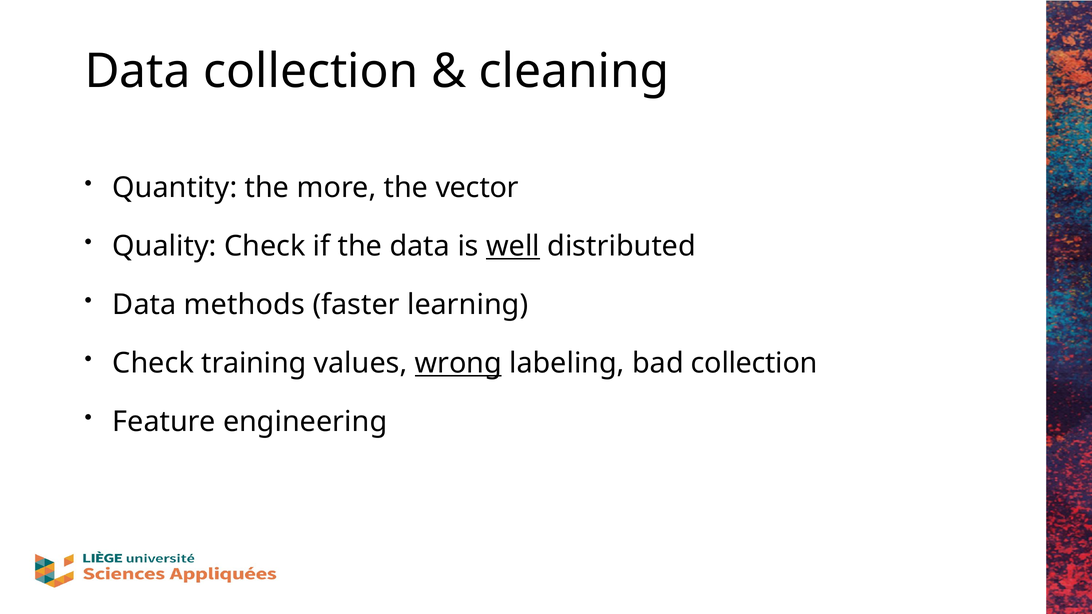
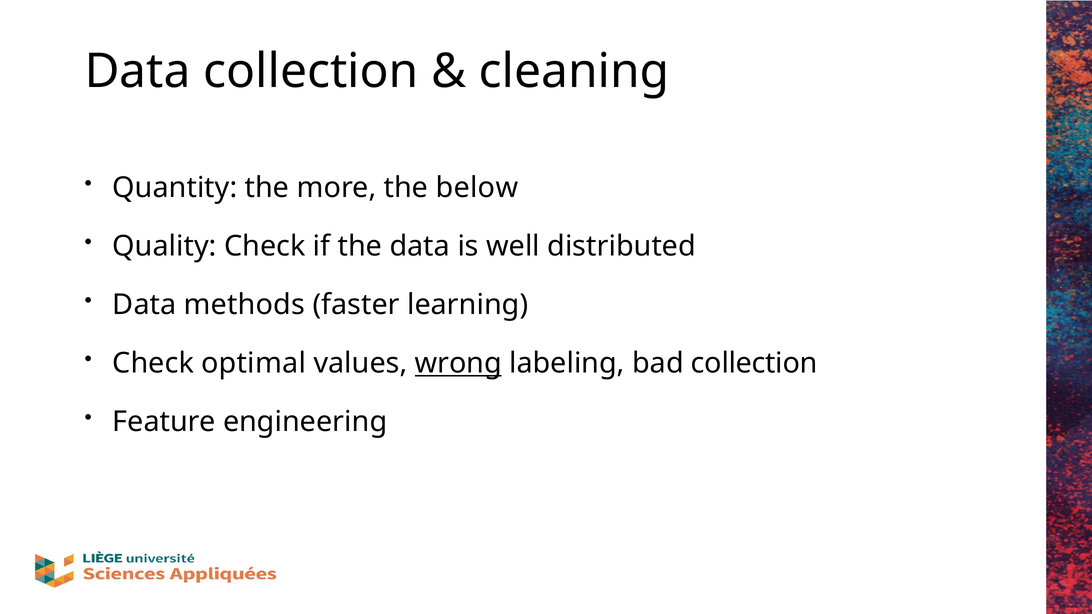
vector: vector -> below (477, 188)
well underline: present -> none (513, 246)
training: training -> optimal (254, 363)
